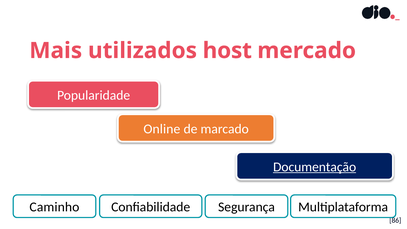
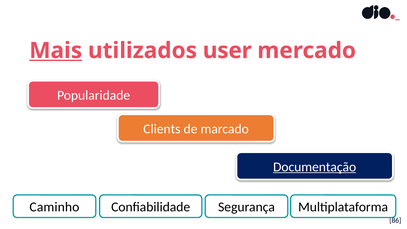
Mais underline: none -> present (56, 51)
host: host -> user (227, 51)
Online: Online -> Clients (162, 129)
